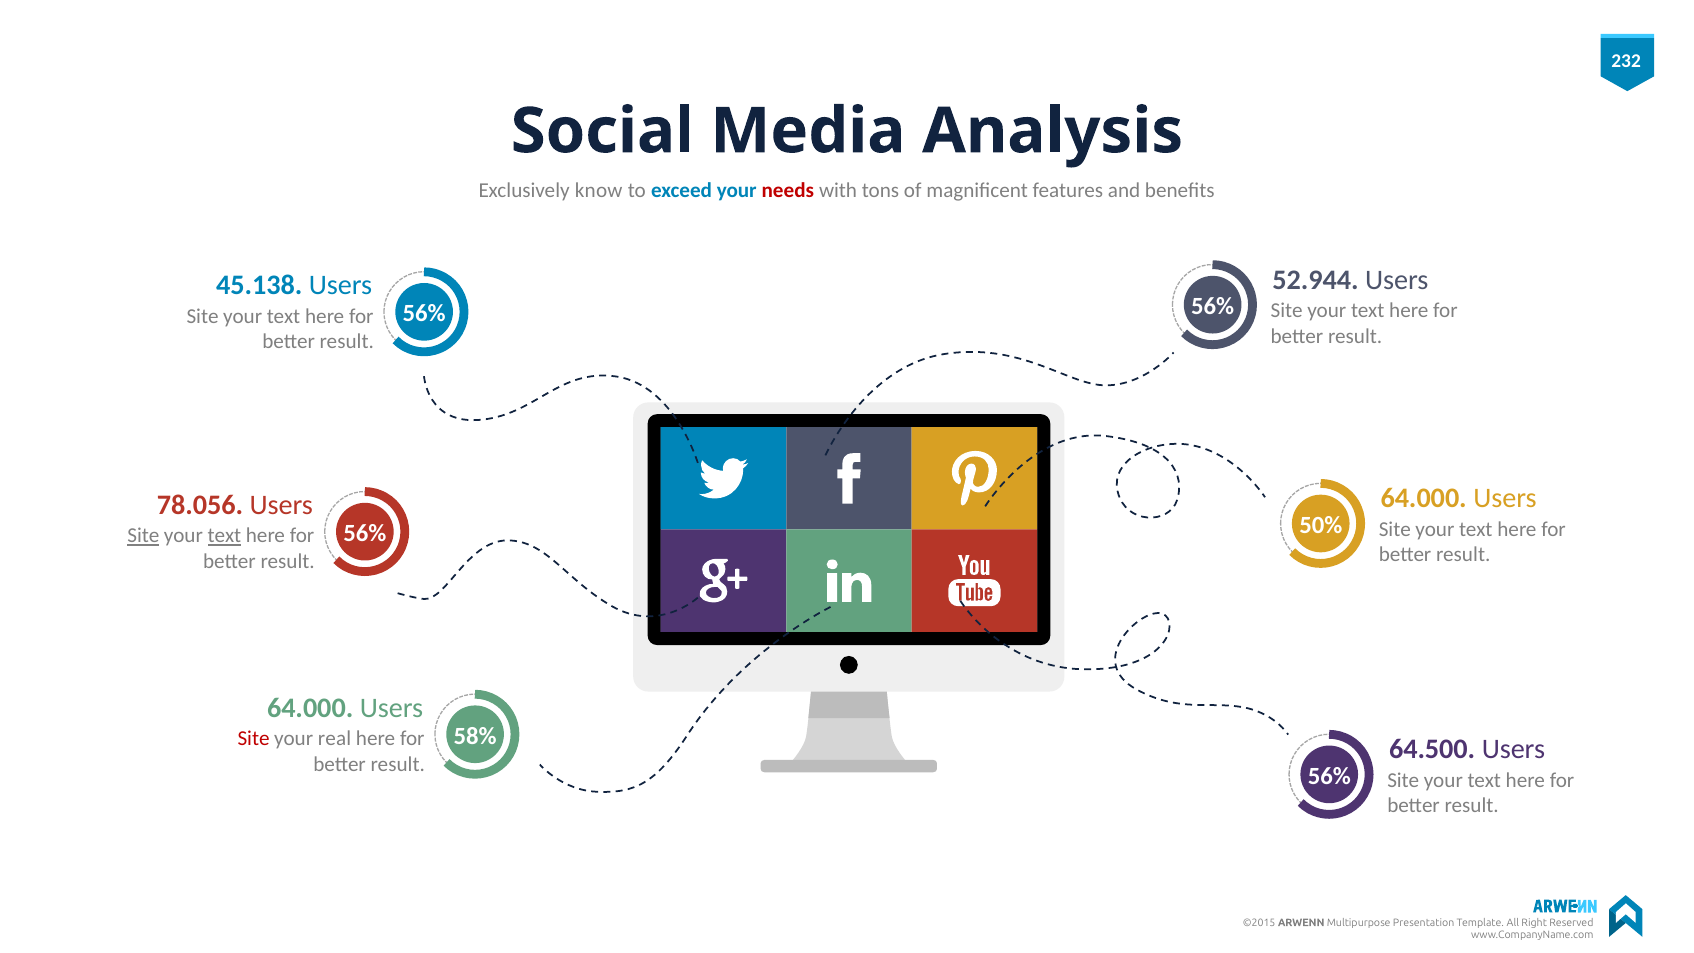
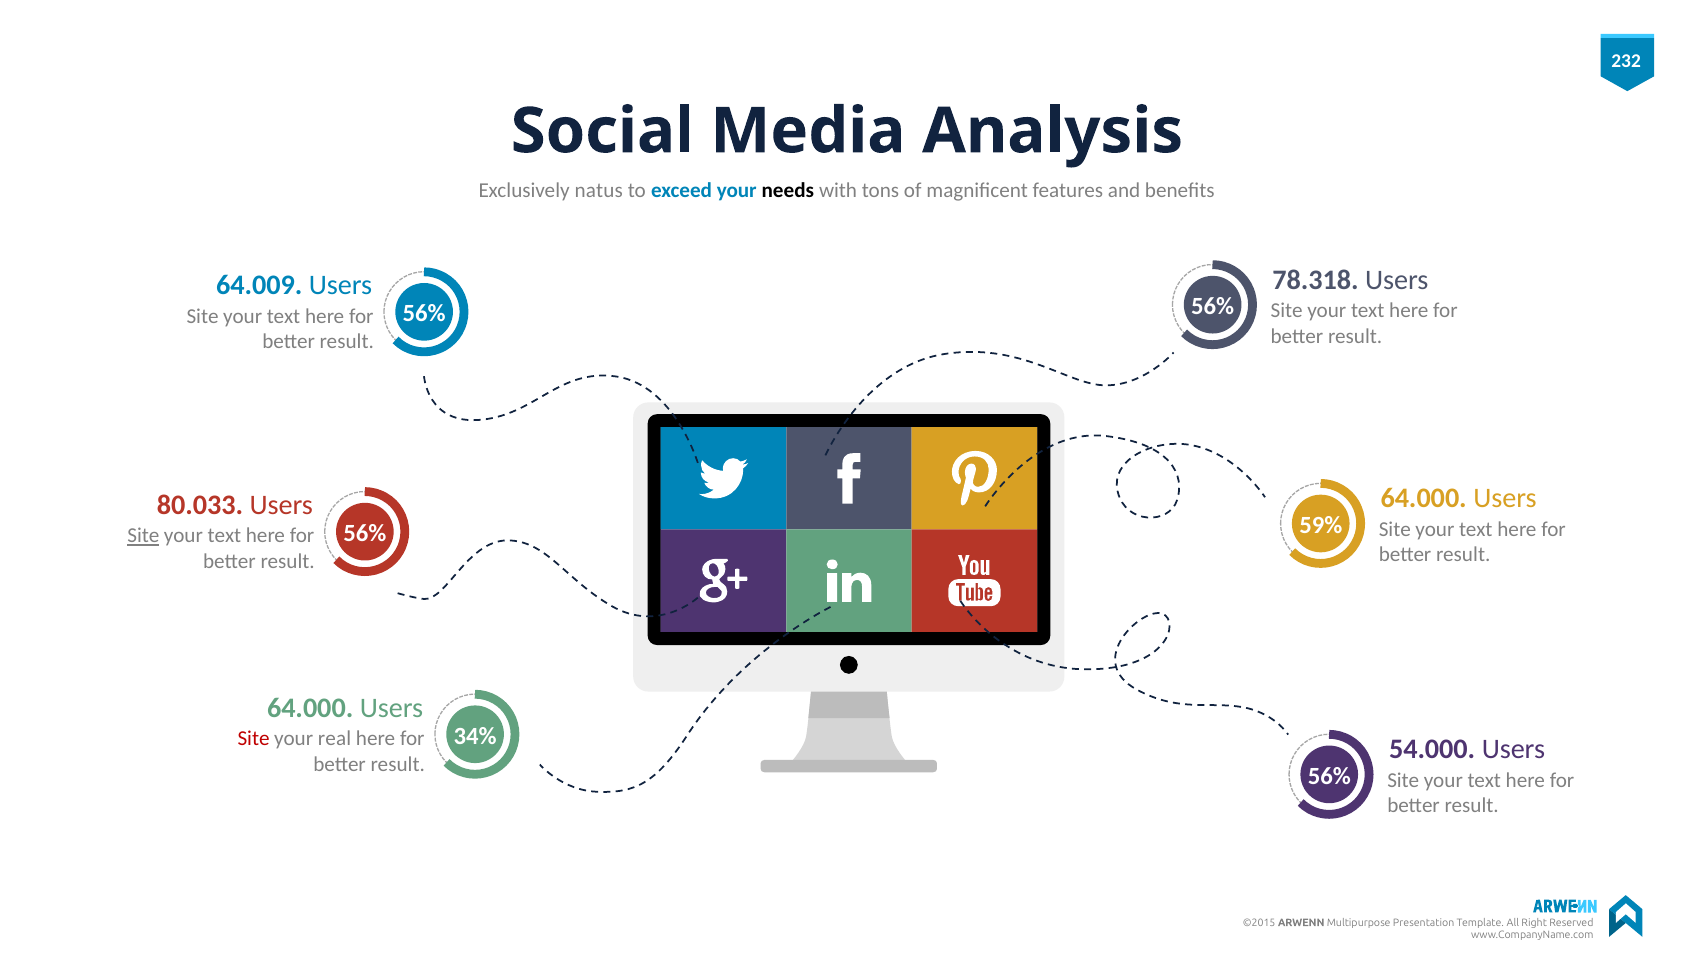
know: know -> natus (599, 191)
needs colour: red -> black (788, 191)
52.944: 52.944 -> 78.318 (1316, 280)
45.138: 45.138 -> 64.009 (259, 285)
78.056: 78.056 -> 80.033 (200, 505)
50%: 50% -> 59% (1321, 525)
text underline: present -> none (224, 536)
58%: 58% -> 34% (475, 736)
64.500: 64.500 -> 54.000 (1432, 749)
